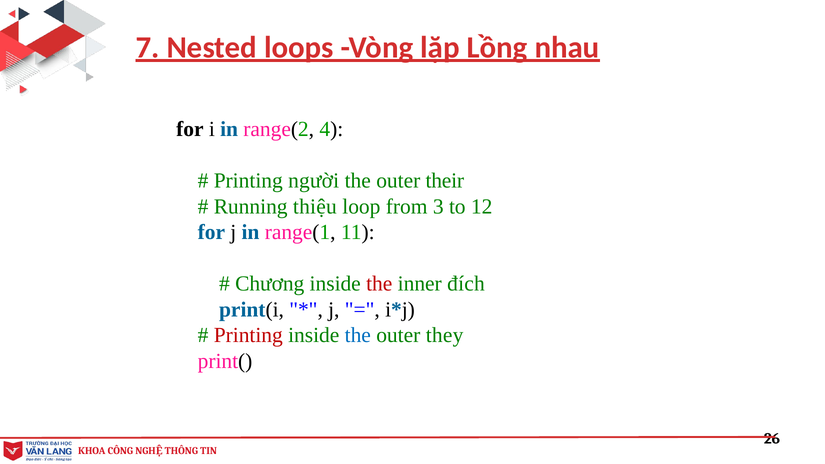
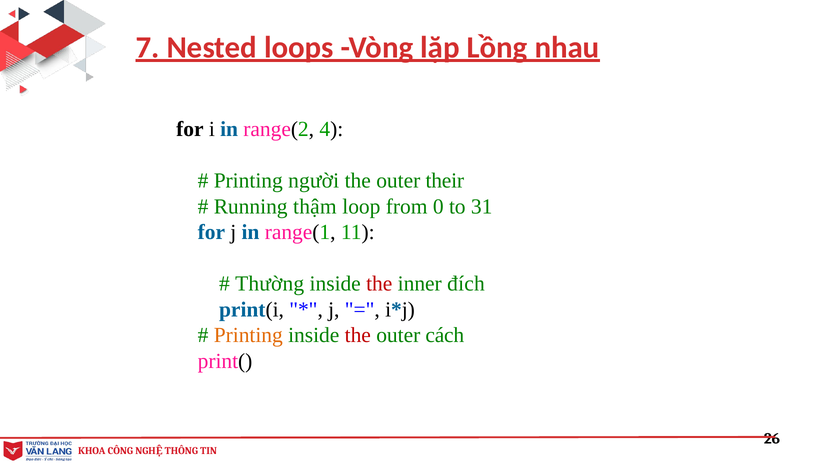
thiệu: thiệu -> thậm (315, 207)
3: 3 -> 0 (438, 207)
12: 12 -> 31 (482, 207)
Chương: Chương -> Thường (270, 284)
Printing colour: red -> orange (248, 335)
the colour: blue -> red (358, 335)
they: they -> cách (445, 335)
